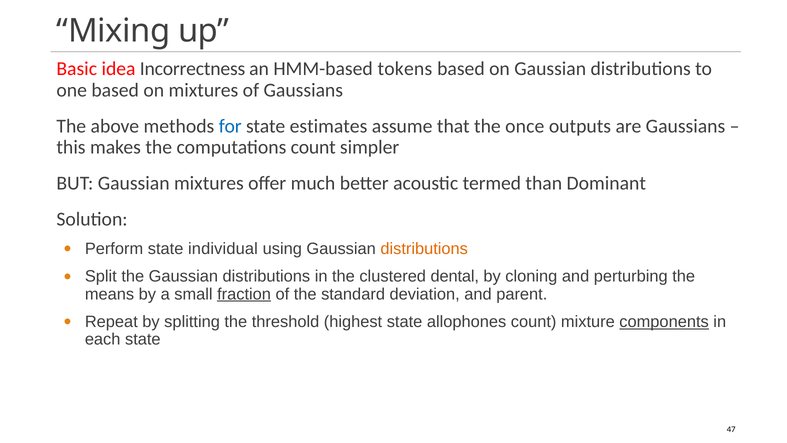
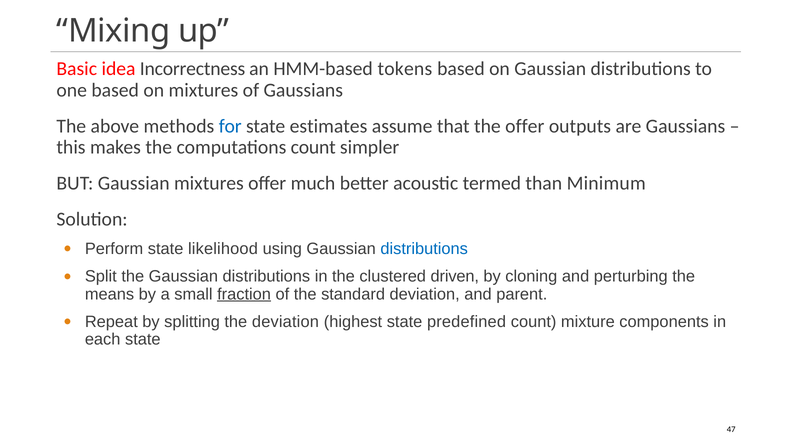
the once: once -> offer (525, 126)
Dominant: Dominant -> Minimum (606, 183)
individual: individual -> likelihood (223, 249)
distributions colour: orange -> blue (424, 249)
dental: dental -> driven (455, 276)
the threshold: threshold -> deviation (285, 322)
allophones: allophones -> predefined (467, 322)
components underline: present -> none (664, 322)
